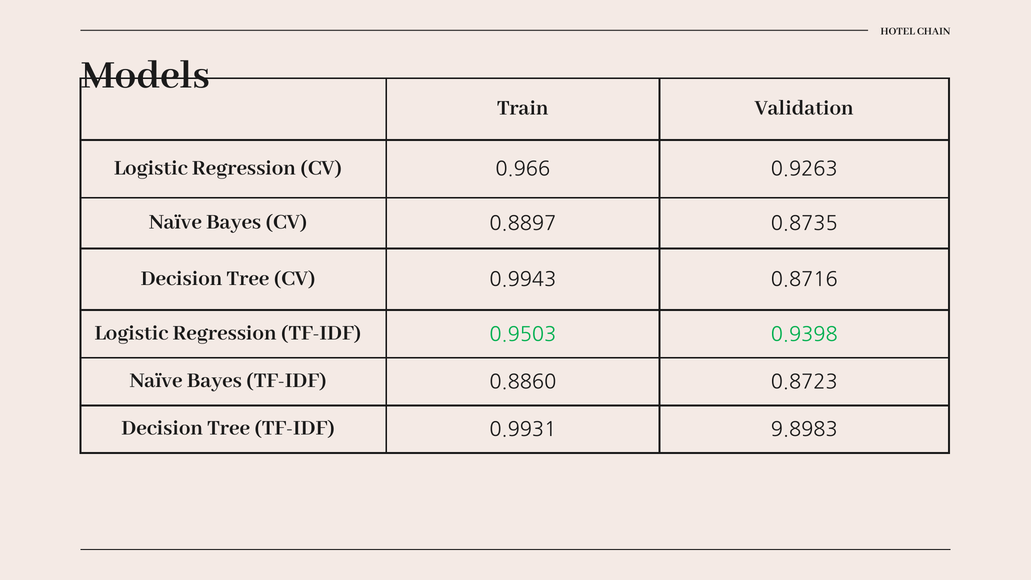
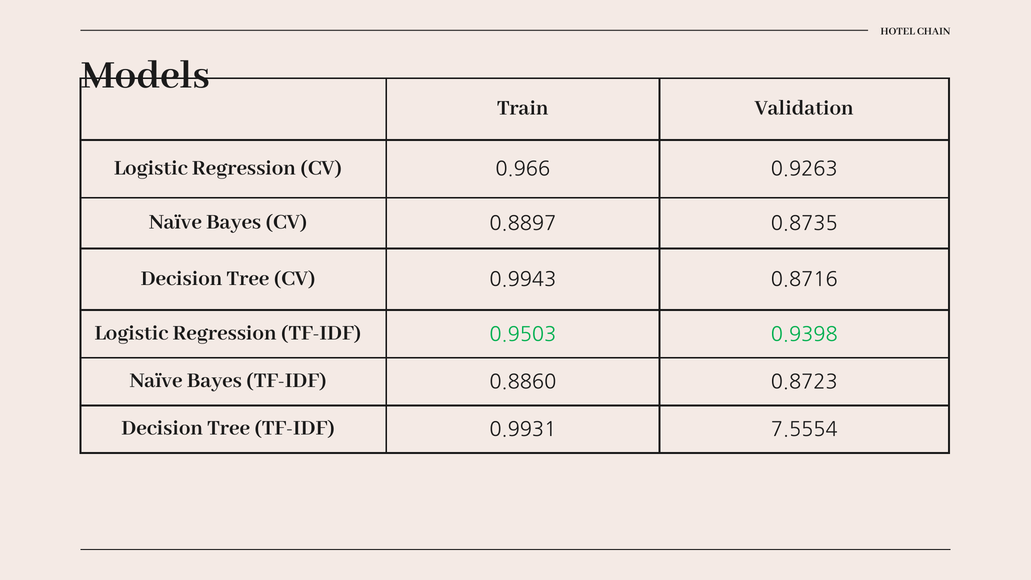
9.8983: 9.8983 -> 7.5554 (804, 430)
